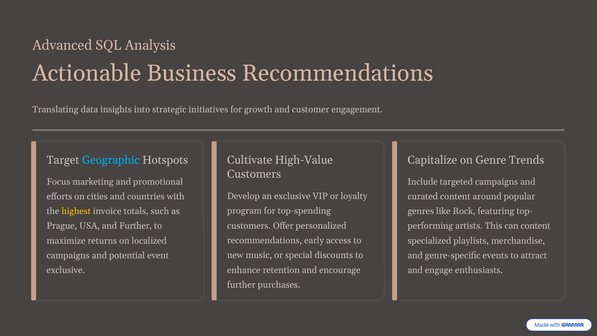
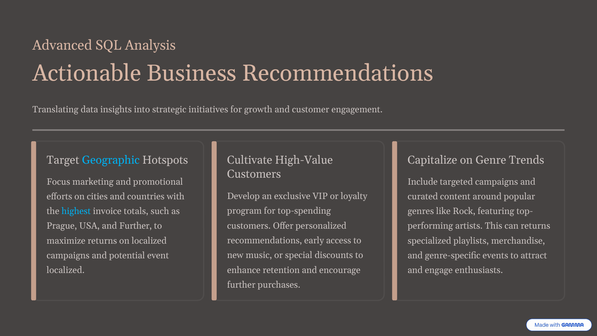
highest colour: yellow -> light blue (76, 211)
can content: content -> returns (535, 226)
exclusive: exclusive -> localized (66, 270)
